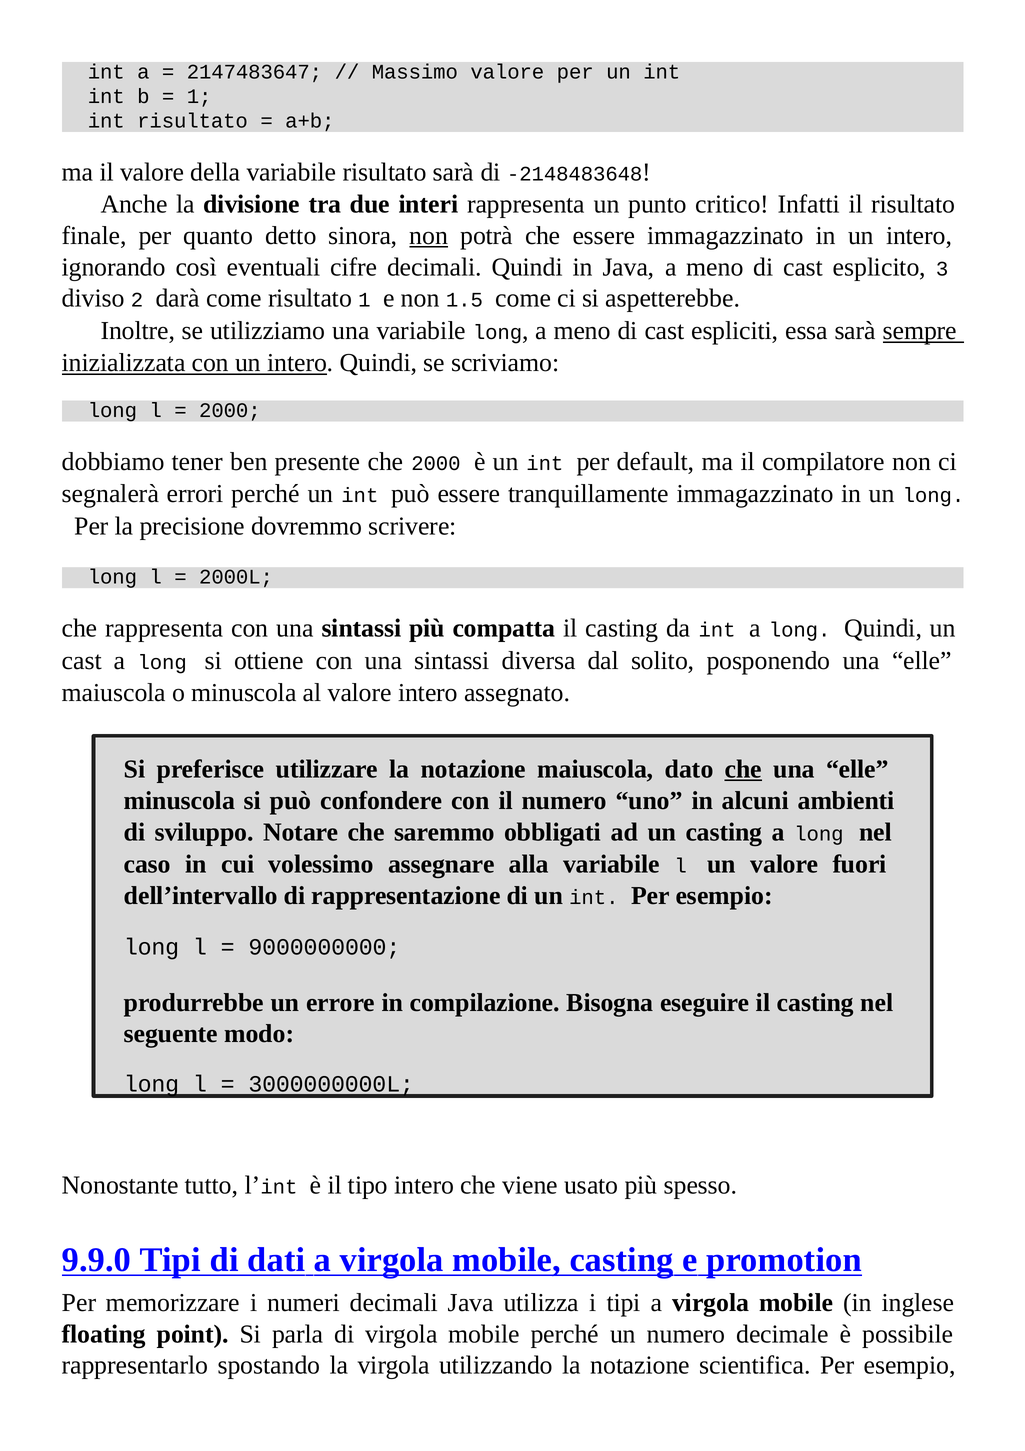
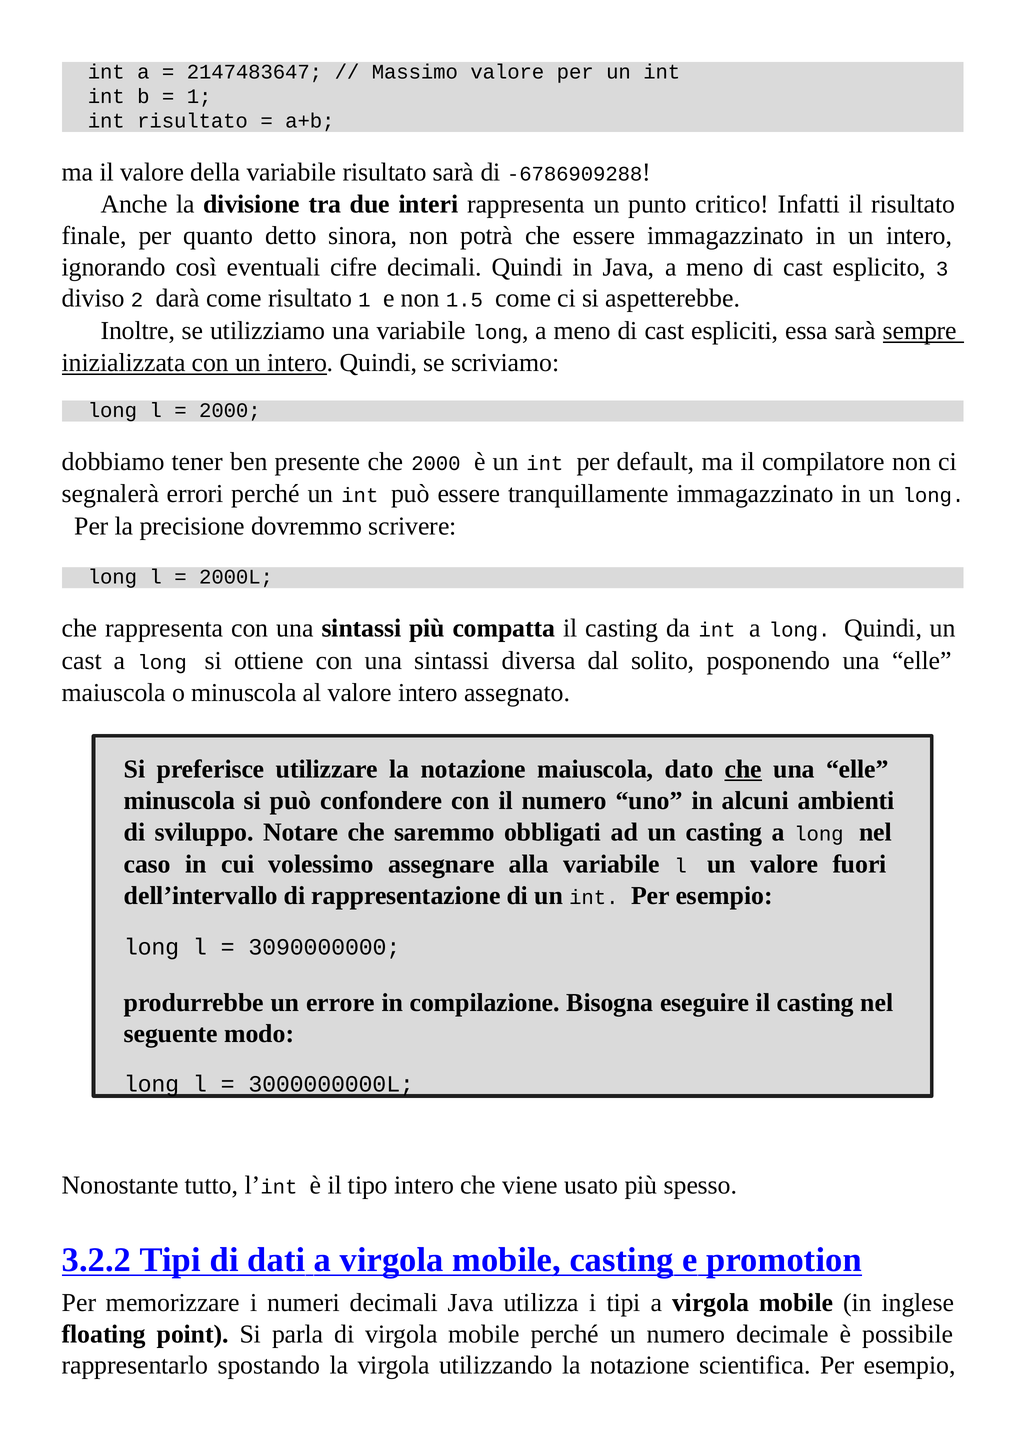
-2148483648: -2148483648 -> -6786909288 (575, 174)
non underline: present -> none (429, 236)
9000000000: 9000000000 -> 3090000000 (324, 947)
9.9.0: 9.9.0 -> 3.2.2 (97, 1260)
